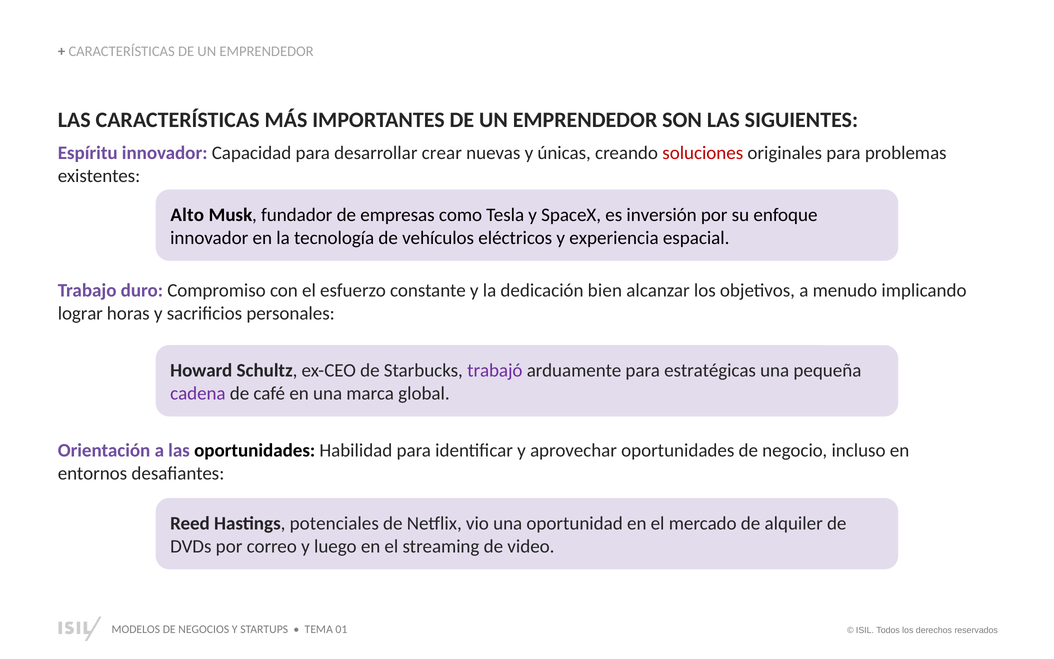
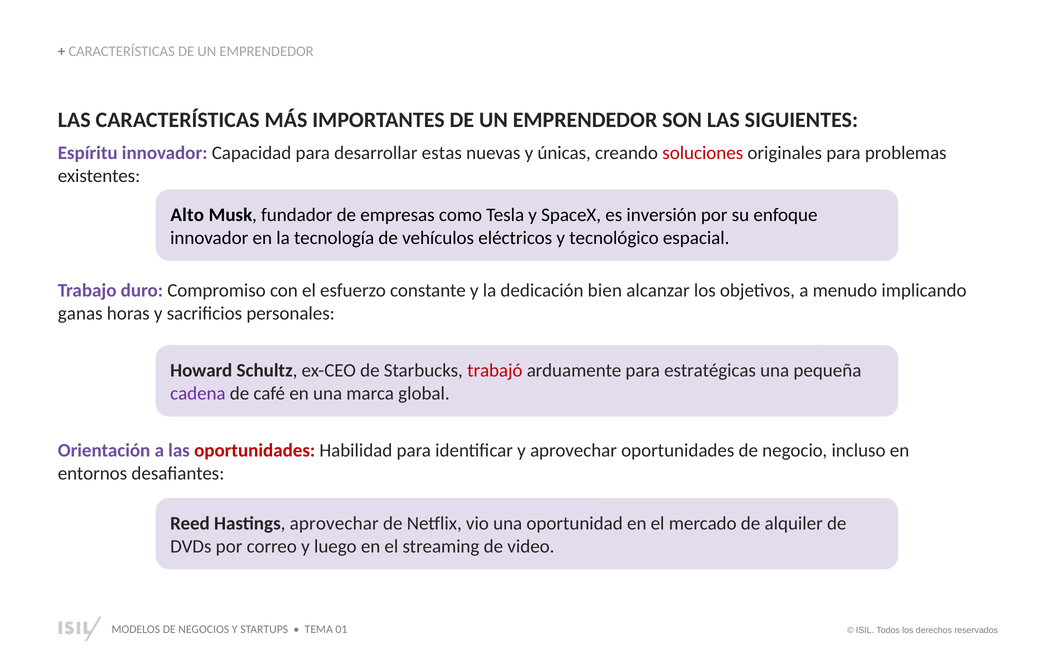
crear: crear -> estas (442, 153)
experiencia: experiencia -> tecnológico (614, 238)
lograr: lograr -> ganas (80, 313)
trabajó colour: purple -> red (495, 370)
oportunidades colour: black -> red (255, 450)
Hastings potenciales: potenciales -> aprovechar (334, 523)
